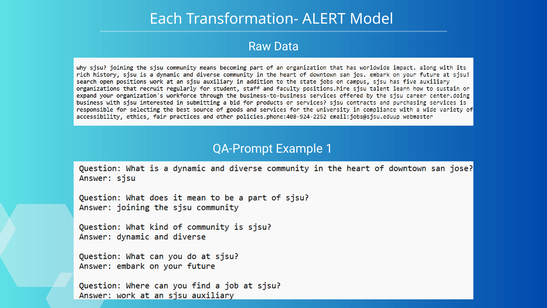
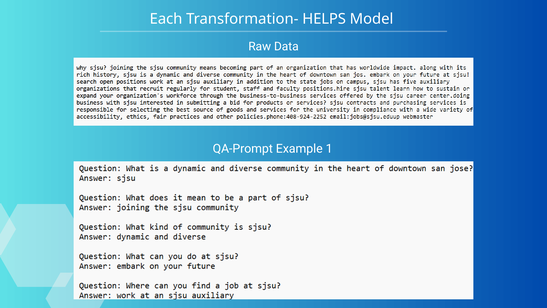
ALERT: ALERT -> HELPS (324, 19)
